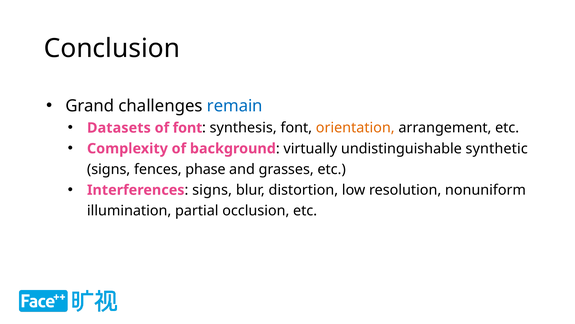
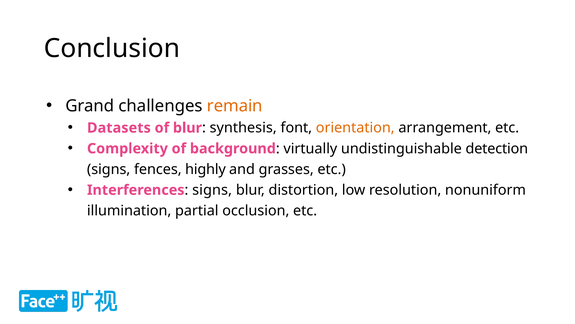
remain colour: blue -> orange (235, 106)
of font: font -> blur (187, 128)
synthetic: synthetic -> detection (497, 148)
phase: phase -> highly (205, 169)
